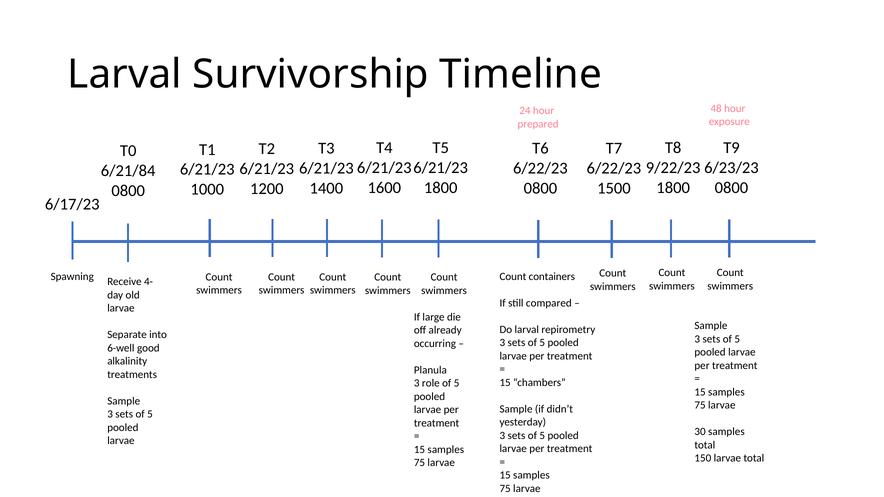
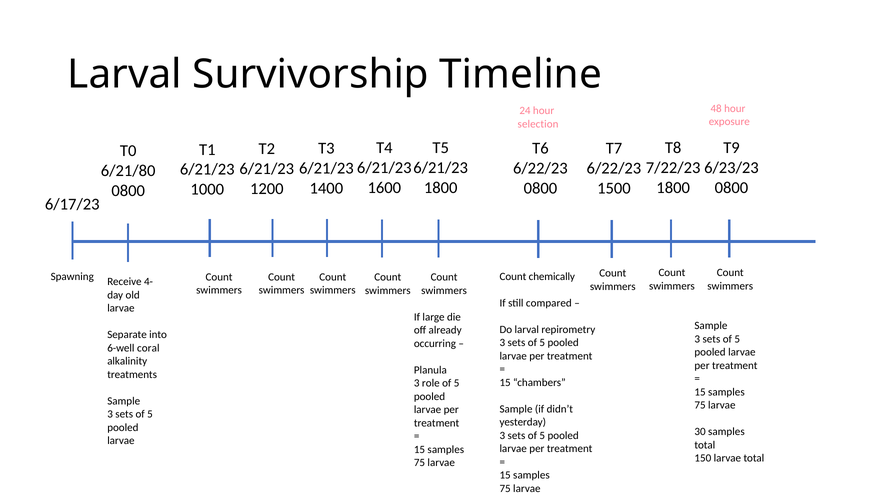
prepared: prepared -> selection (538, 124)
9/22/23: 9/22/23 -> 7/22/23 (673, 168)
6/21/84: 6/21/84 -> 6/21/80 (128, 171)
containers: containers -> chemically (552, 277)
good: good -> coral (148, 348)
